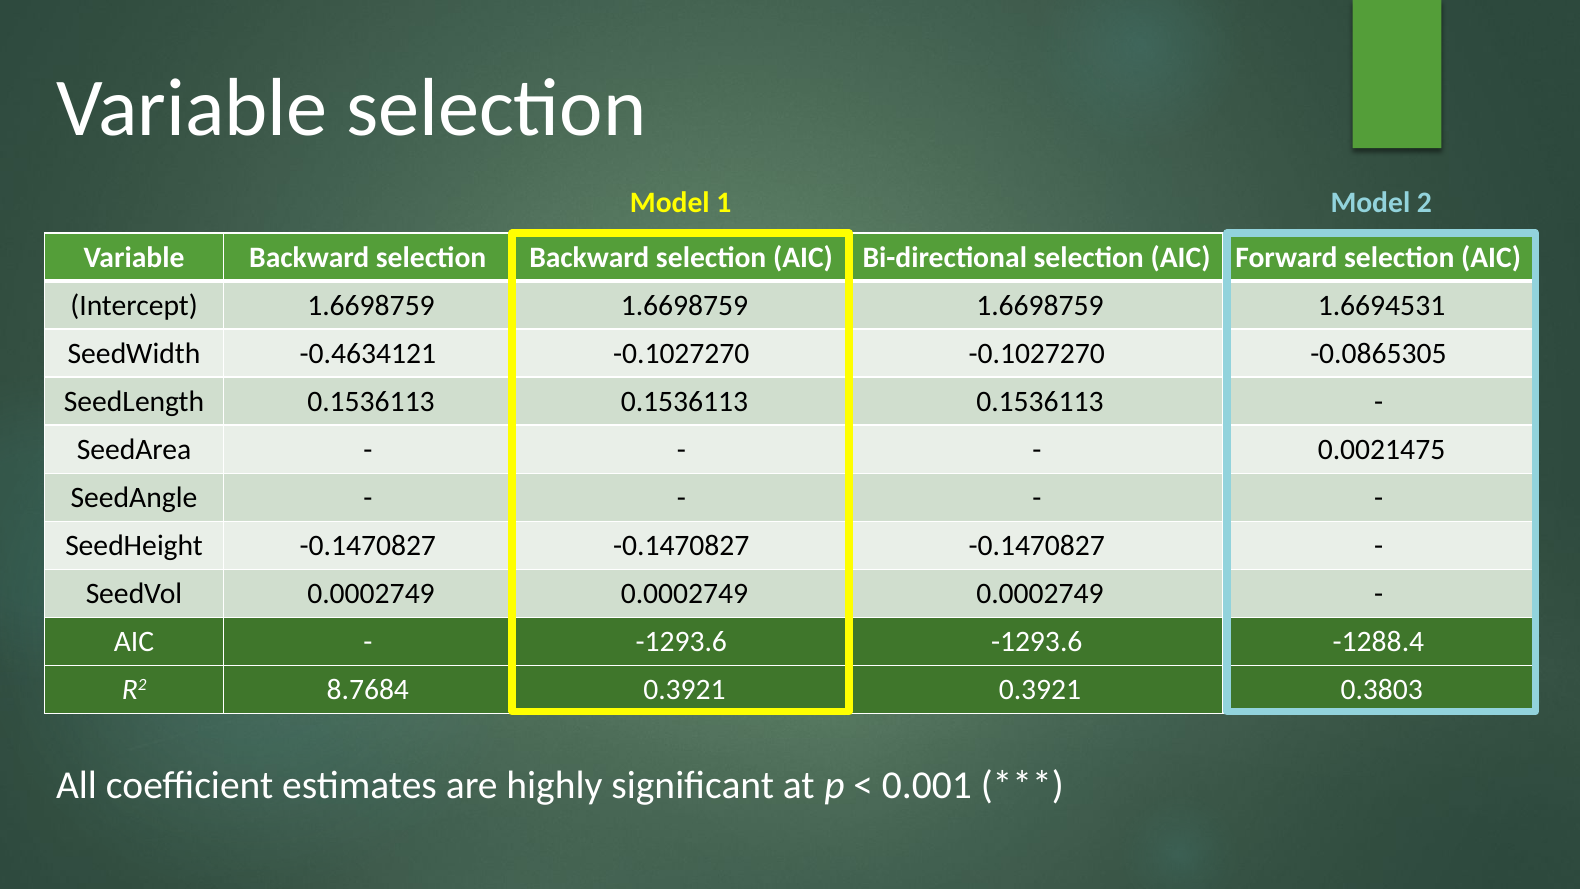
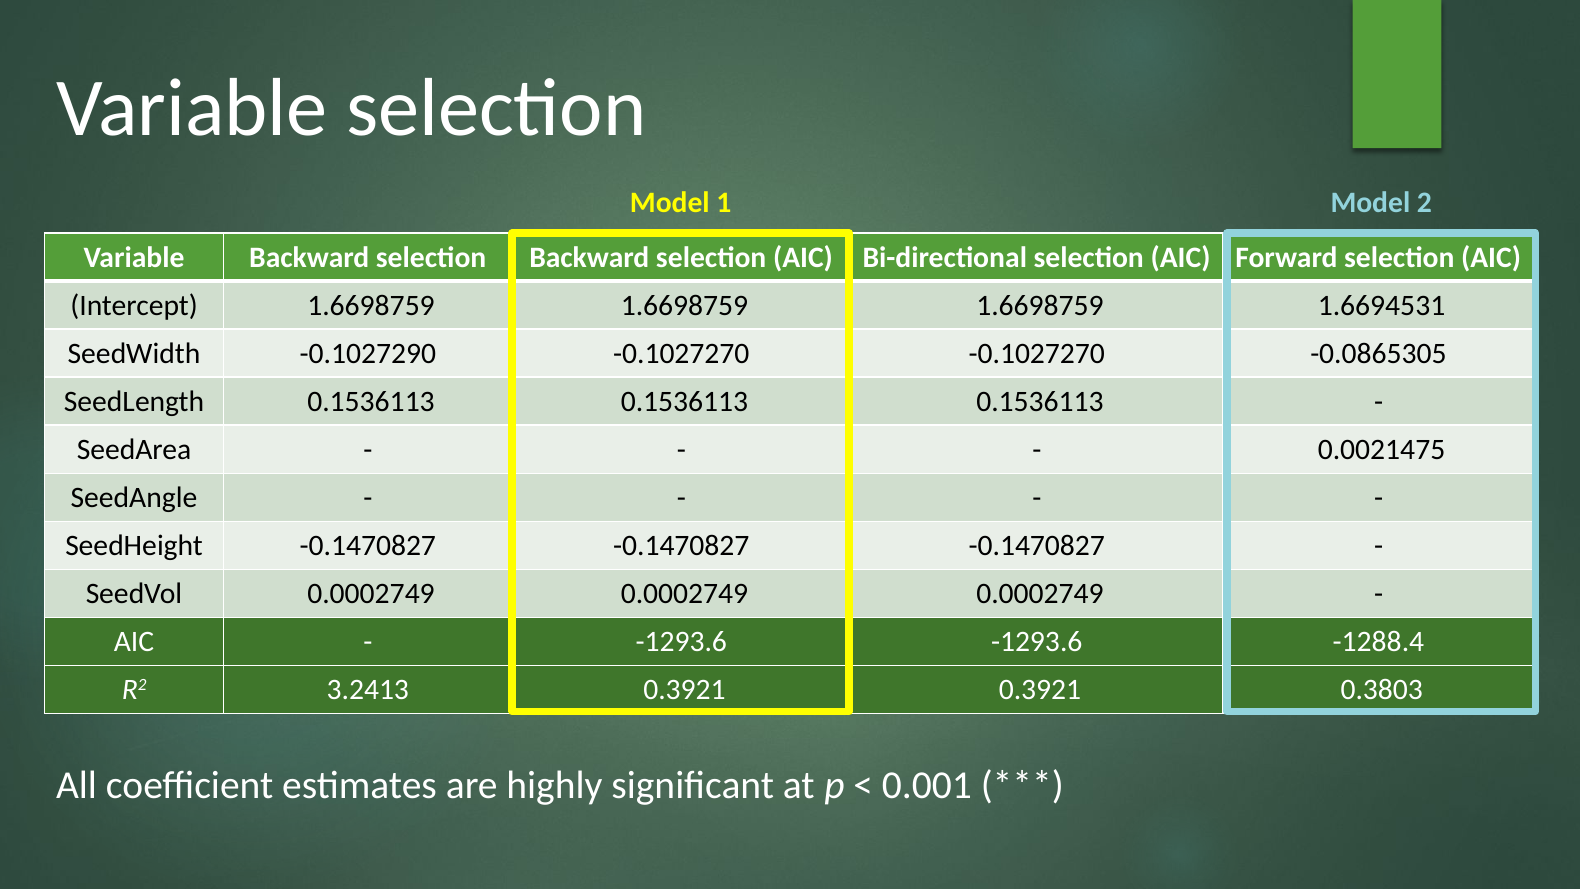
-0.4634121: -0.4634121 -> -0.1027290 (368, 353)
8.7684: 8.7684 -> 3.2413 (368, 690)
